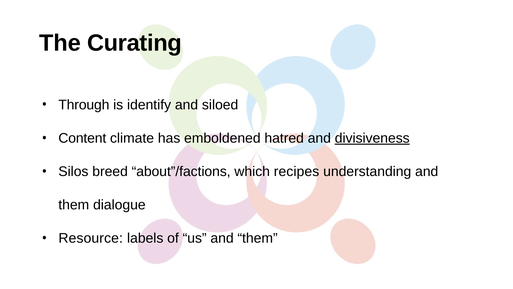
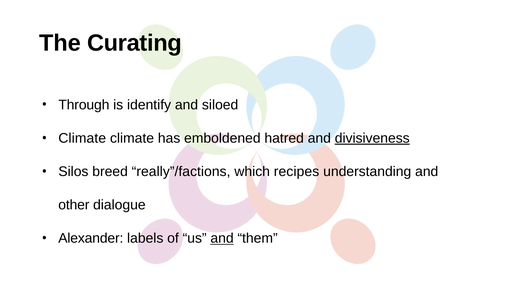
Content: Content -> Climate (82, 138)
about”/factions: about”/factions -> really”/factions (181, 171)
them: them -> other (74, 205)
Resource: Resource -> Alexander (91, 238)
and underline: none -> present (222, 238)
